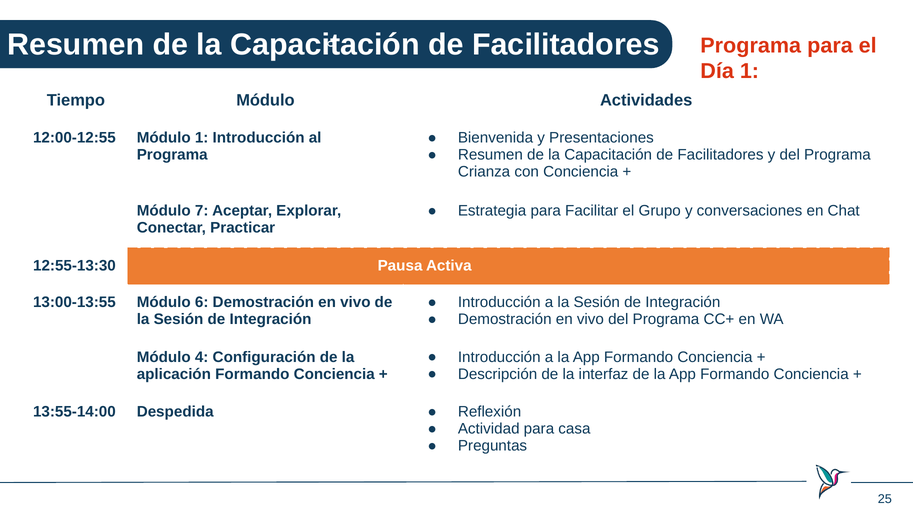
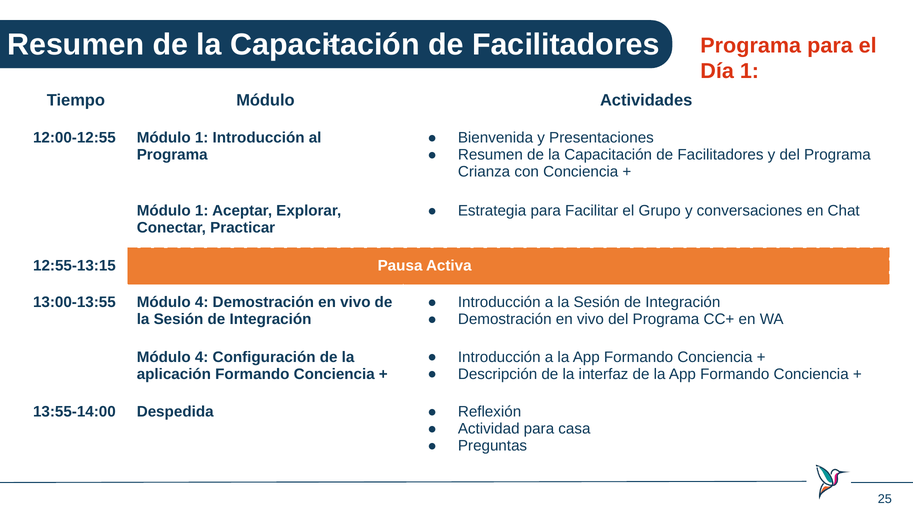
7: 7 -> 1 (202, 211)
12:55-13:30: 12:55-13:30 -> 12:55-13:15 (74, 265)
13:00-13:55 Módulo 6: 6 -> 4 (202, 302)
